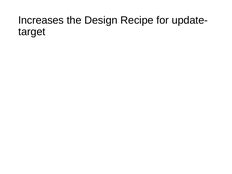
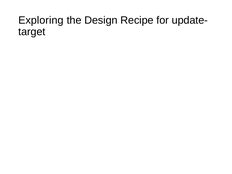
Increases: Increases -> Exploring (41, 20)
